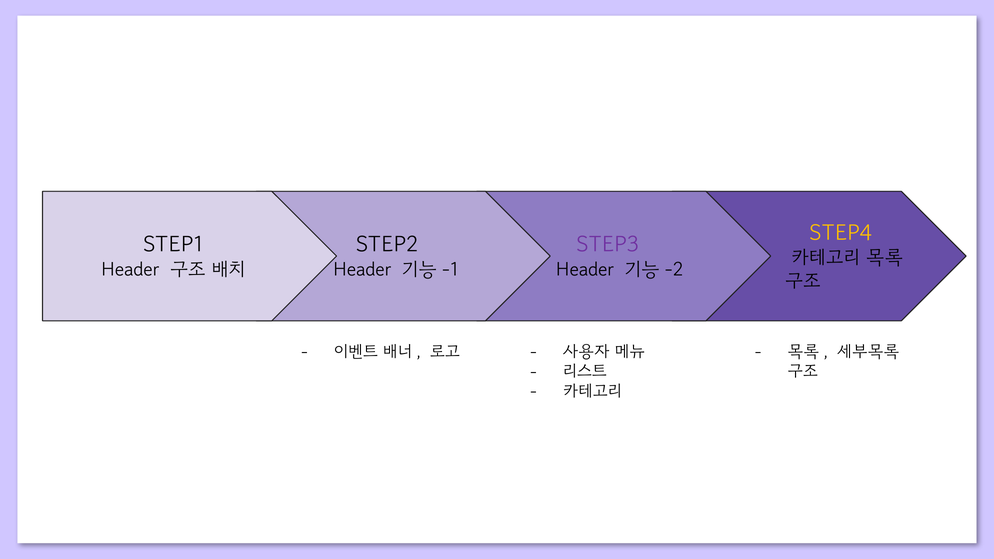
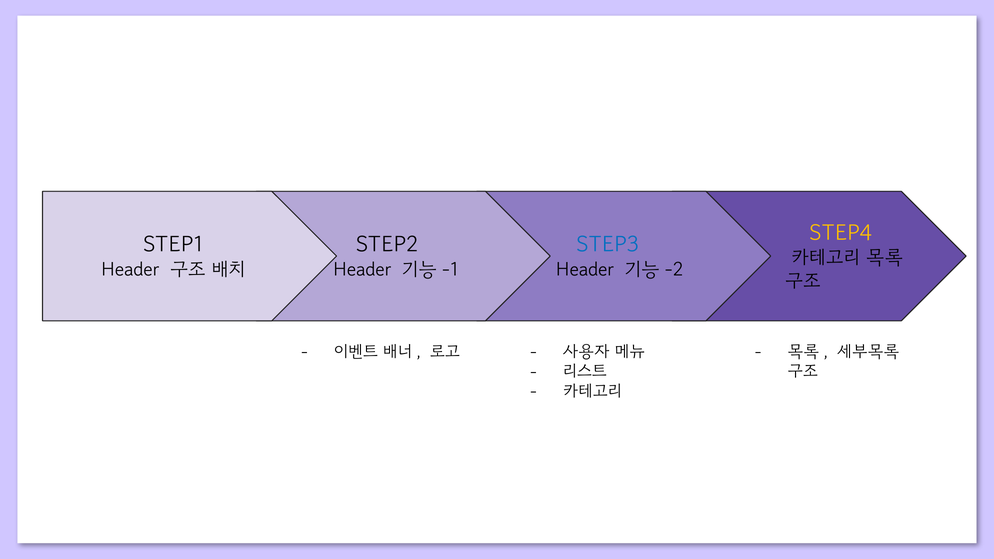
STEP3 colour: purple -> blue (608, 246)
